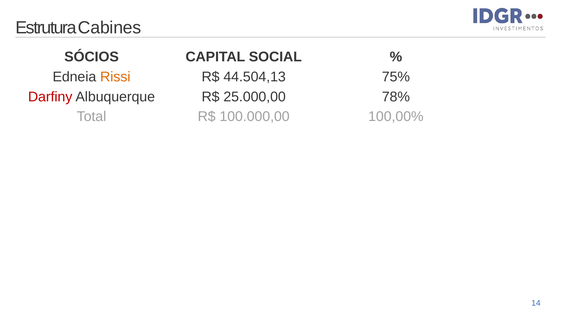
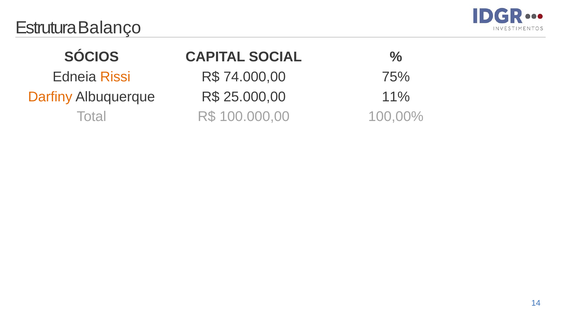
Cabines: Cabines -> Balanço (110, 28)
44.504,13: 44.504,13 -> 74.000,00 (255, 77)
Darfiny colour: red -> orange (50, 97)
78%: 78% -> 11% (396, 97)
